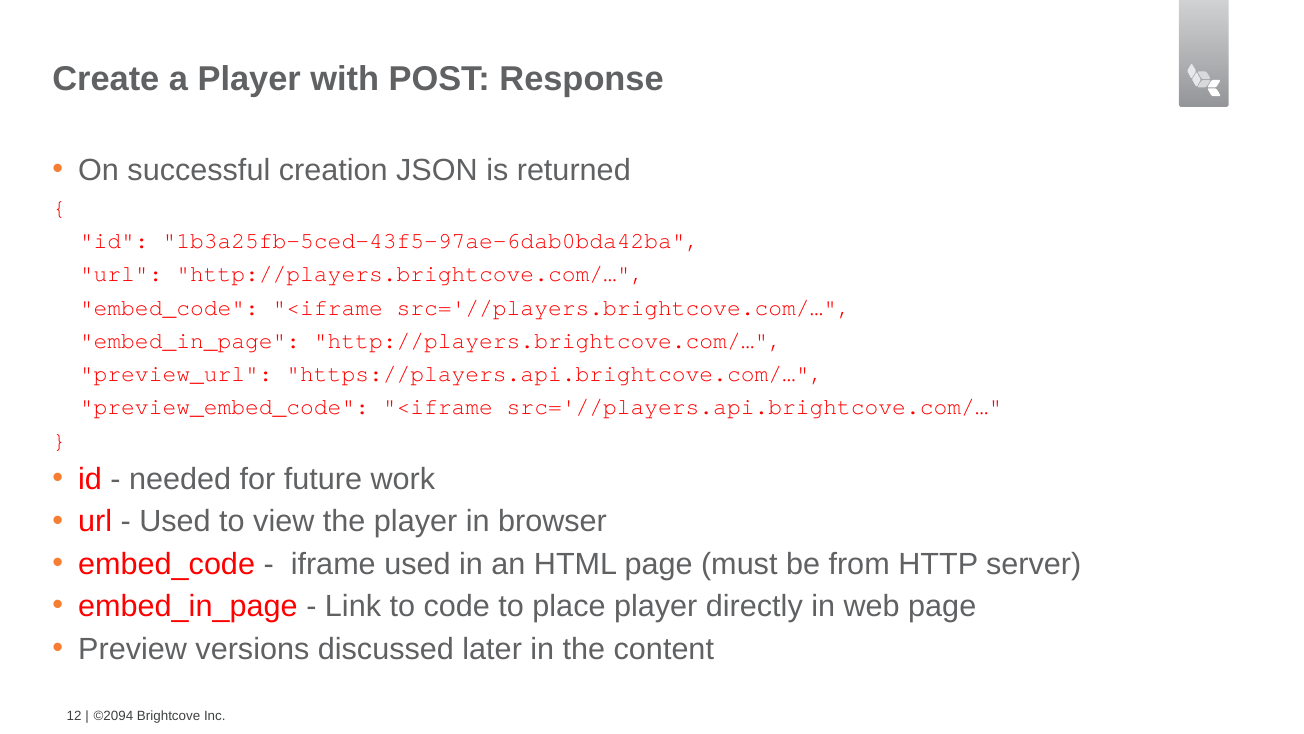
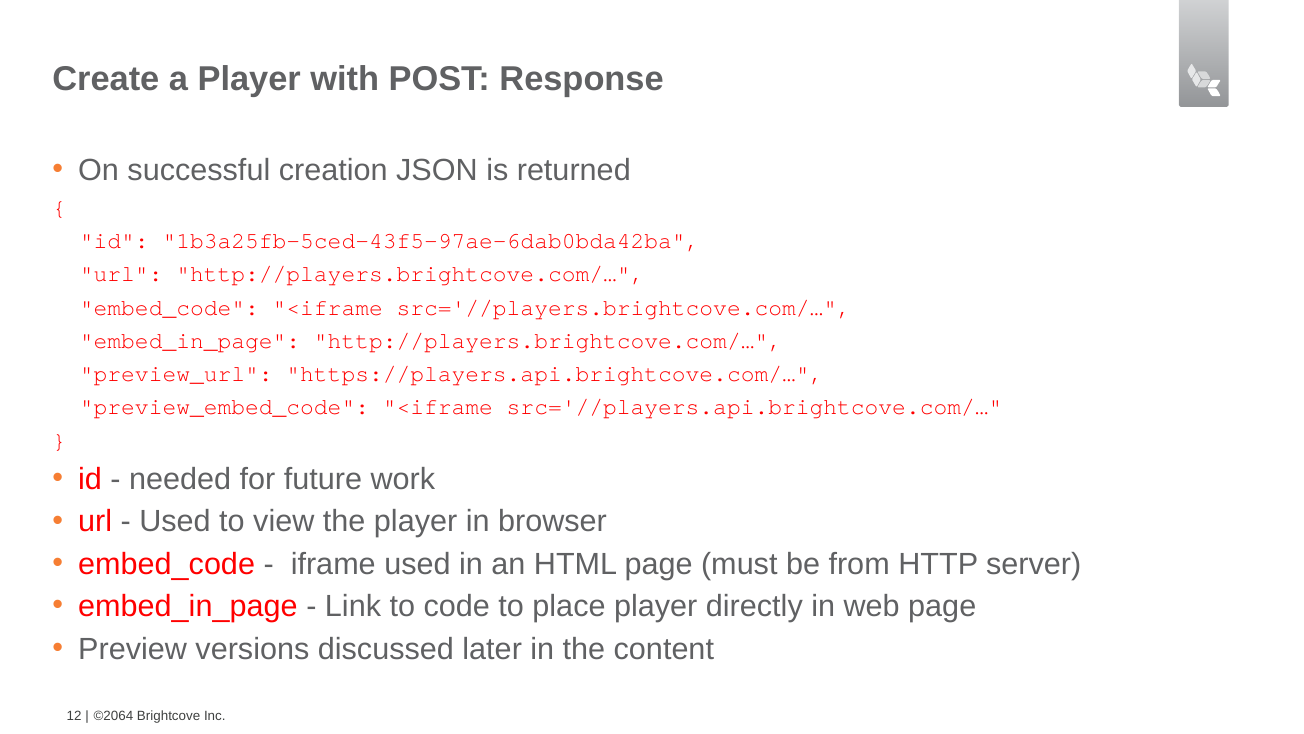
©2094: ©2094 -> ©2064 (113, 716)
